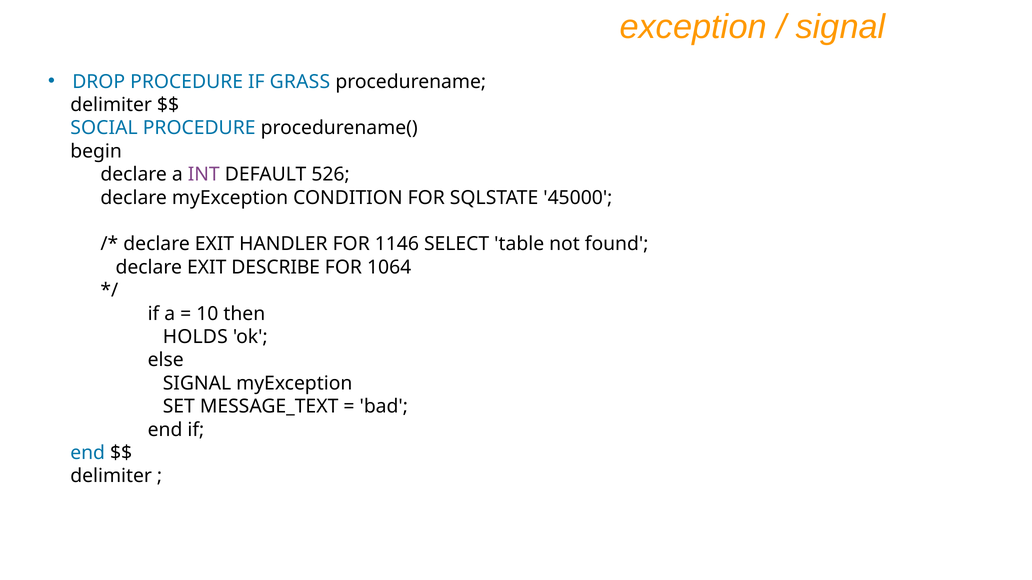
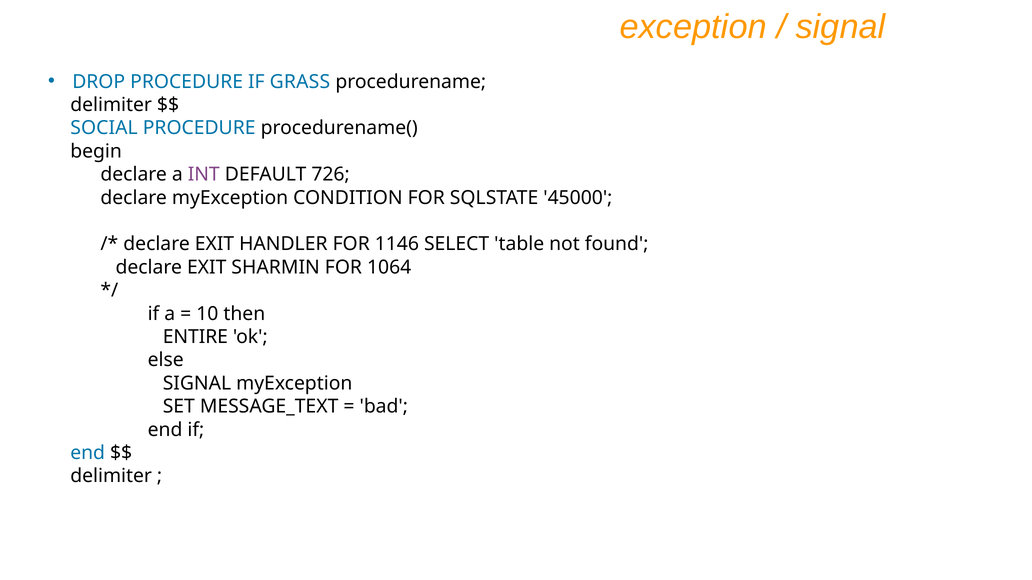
526: 526 -> 726 (331, 175)
DESCRIBE: DESCRIBE -> SHARMIN (276, 267)
HOLDS: HOLDS -> ENTIRE (195, 337)
